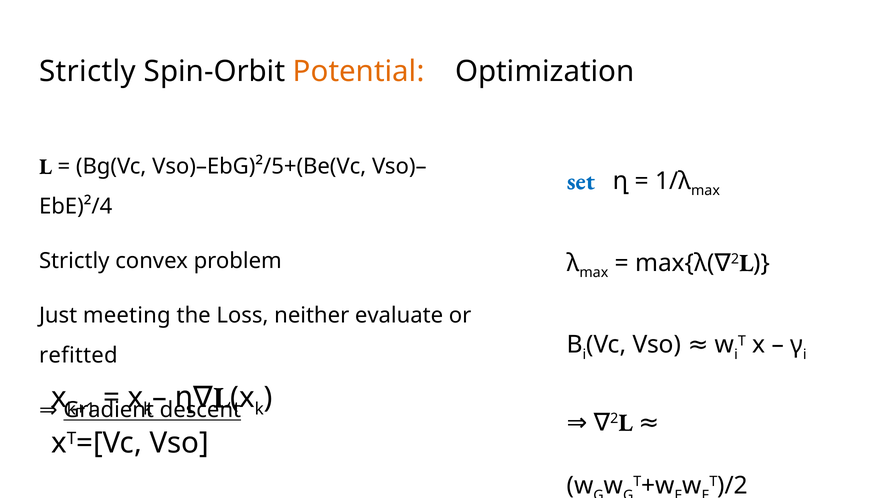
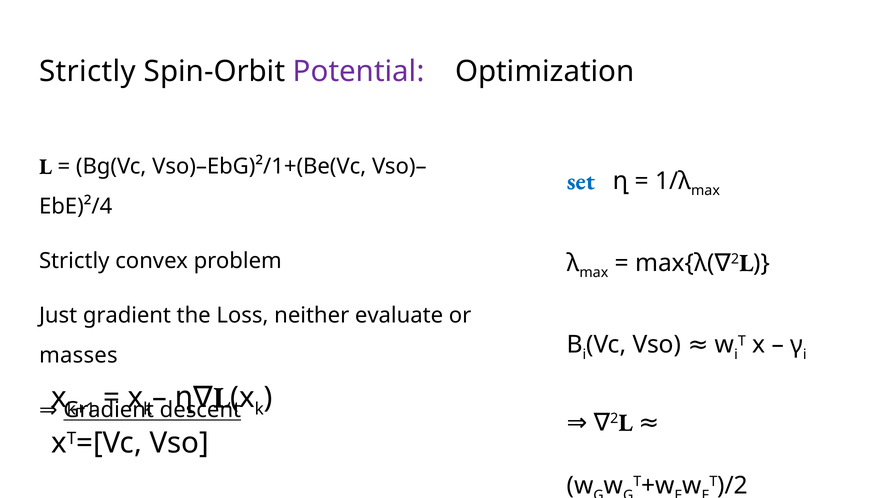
Potential colour: orange -> purple (359, 72)
Vso)–EbG)²/5+(Be(Vc: Vso)–EbG)²/5+(Be(Vc -> Vso)–EbG)²/1+(Be(Vc (259, 166)
Just meeting: meeting -> gradient (127, 315)
refitted: refitted -> masses (78, 355)
